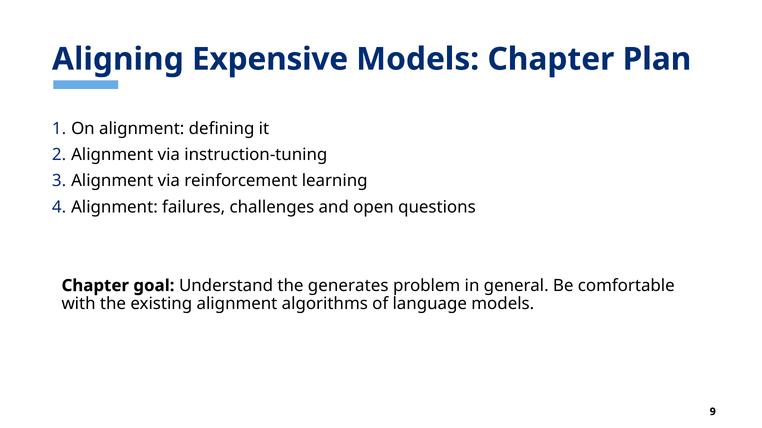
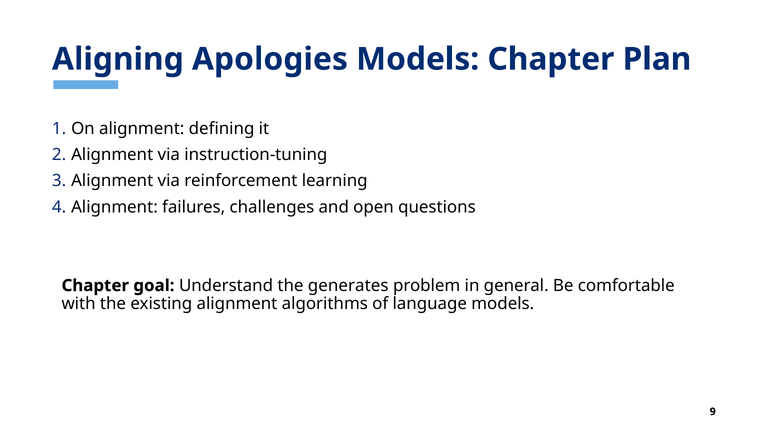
Expensive: Expensive -> Apologies (270, 59)
